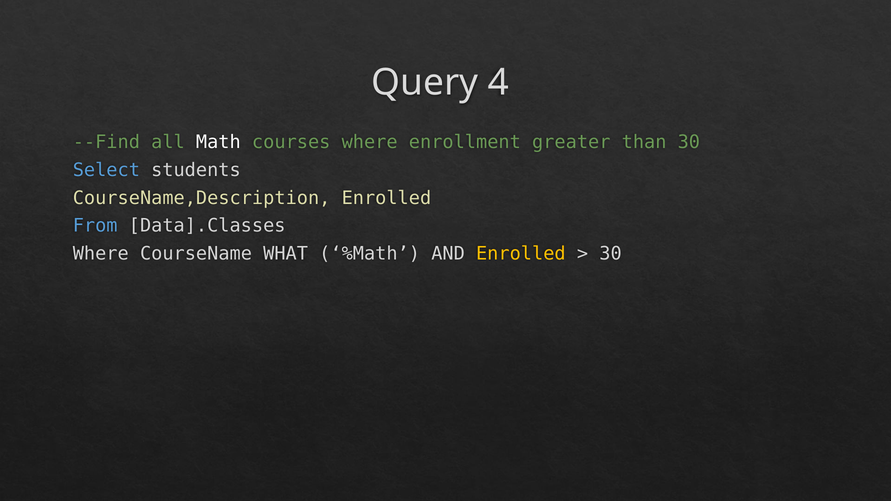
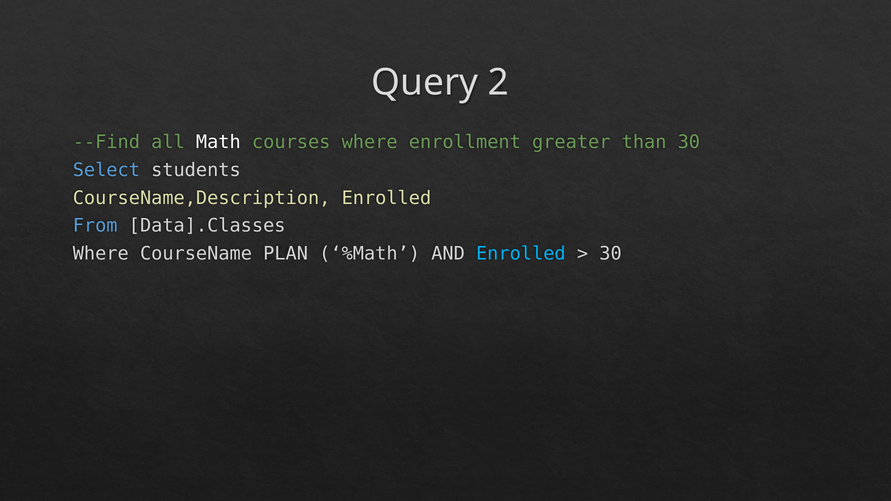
4: 4 -> 2 (499, 83)
WHAT: WHAT -> PLAN (286, 254)
Enrolled colour: yellow -> light blue (521, 254)
